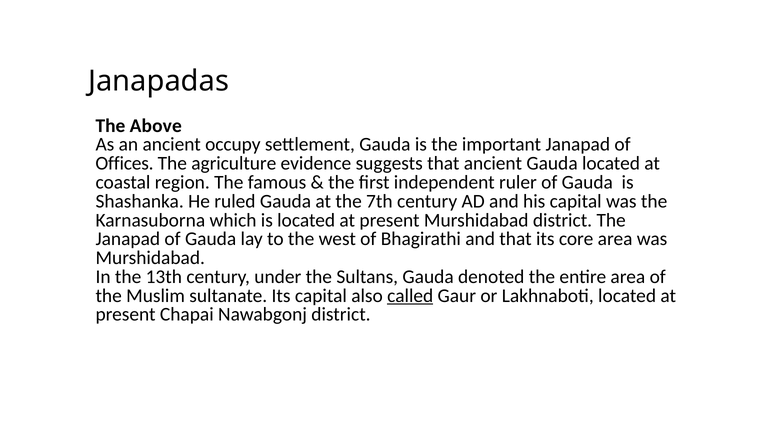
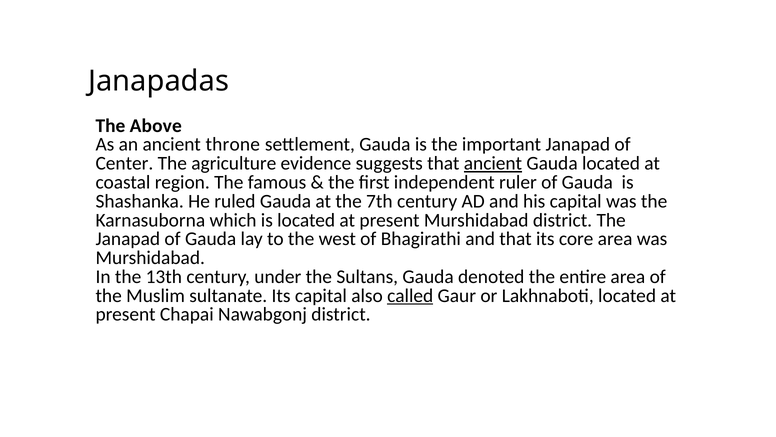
occupy: occupy -> throne (233, 144)
Offices: Offices -> Center (124, 163)
ancient underline: none -> present (493, 163)
